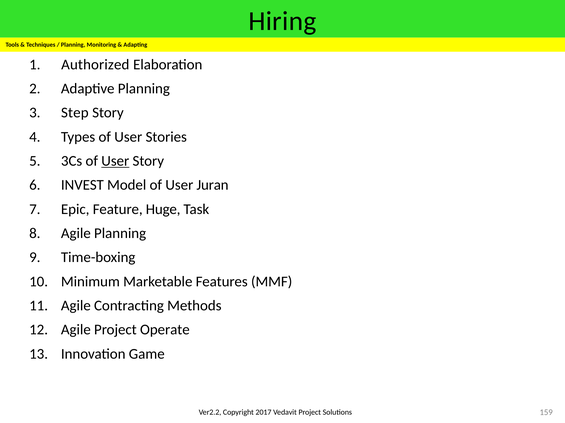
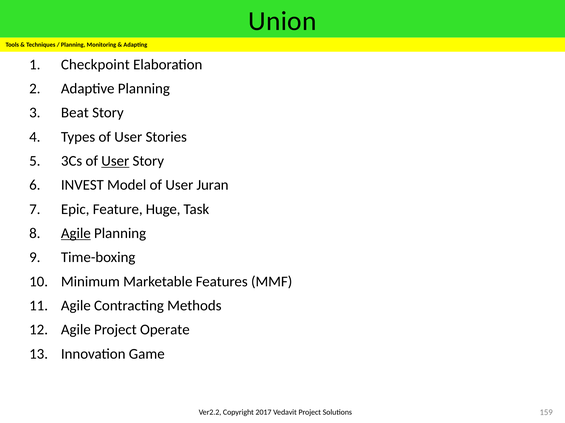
Hiring: Hiring -> Union (282, 21)
Authorized: Authorized -> Checkpoint (95, 65)
Step: Step -> Beat (75, 113)
Agile underline: none -> present (76, 234)
